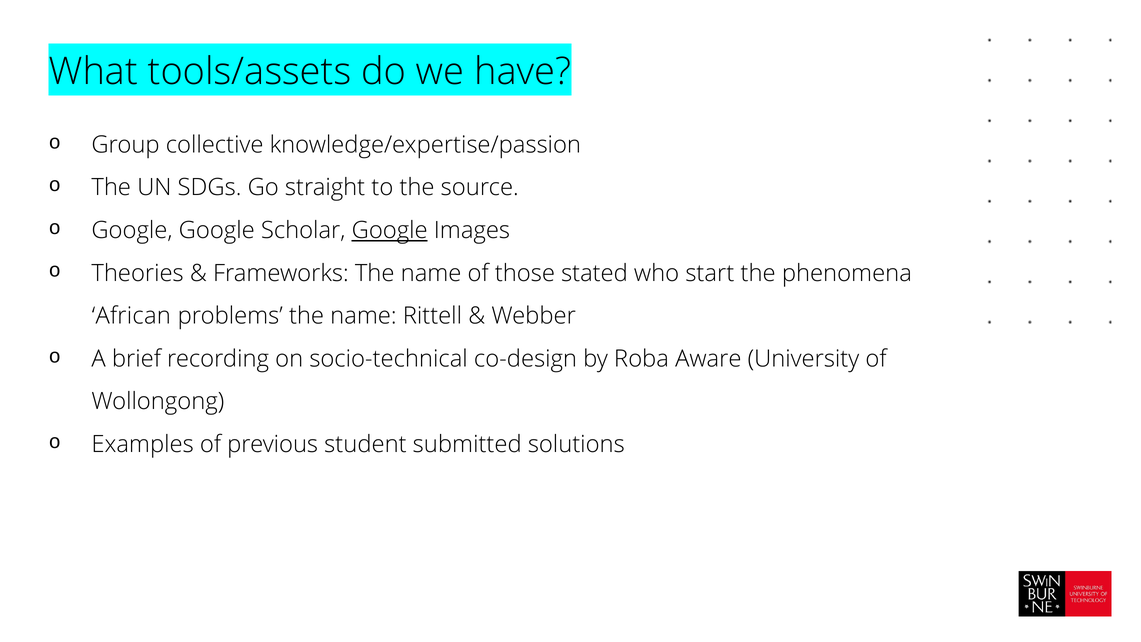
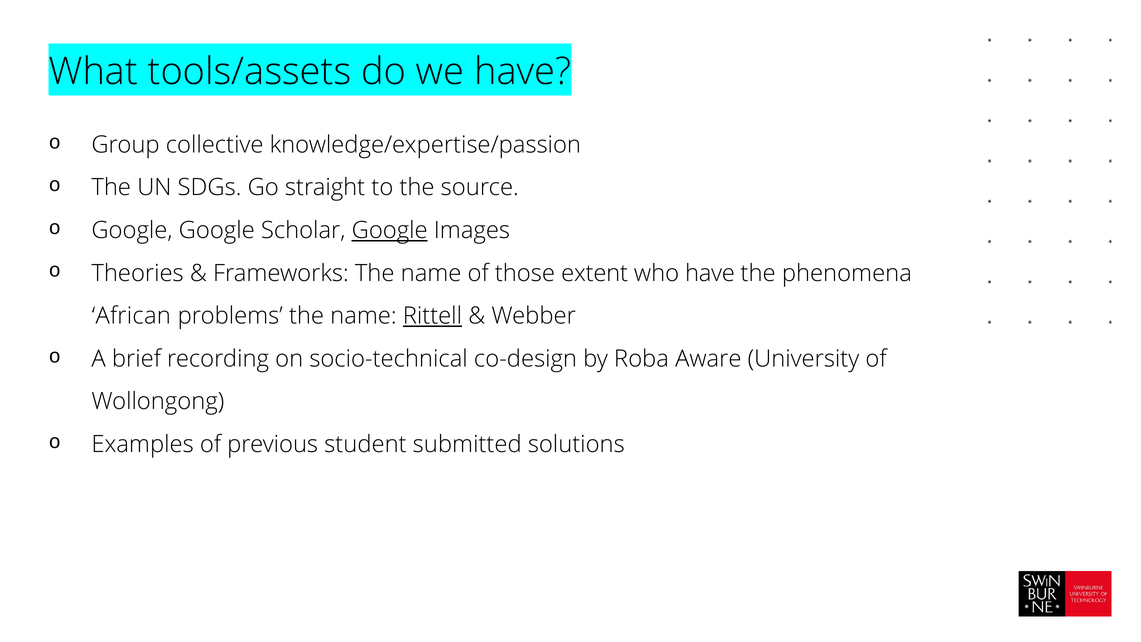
stated: stated -> extent (595, 273)
who start: start -> have (710, 273)
Rittell underline: none -> present (432, 316)
